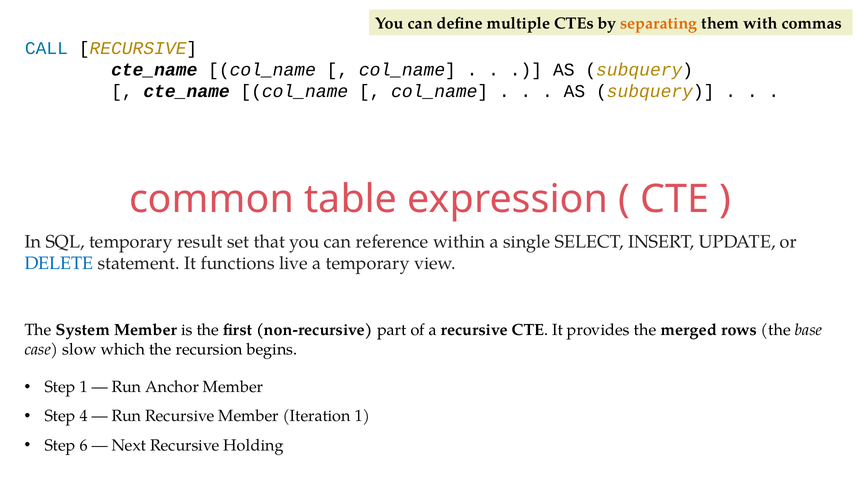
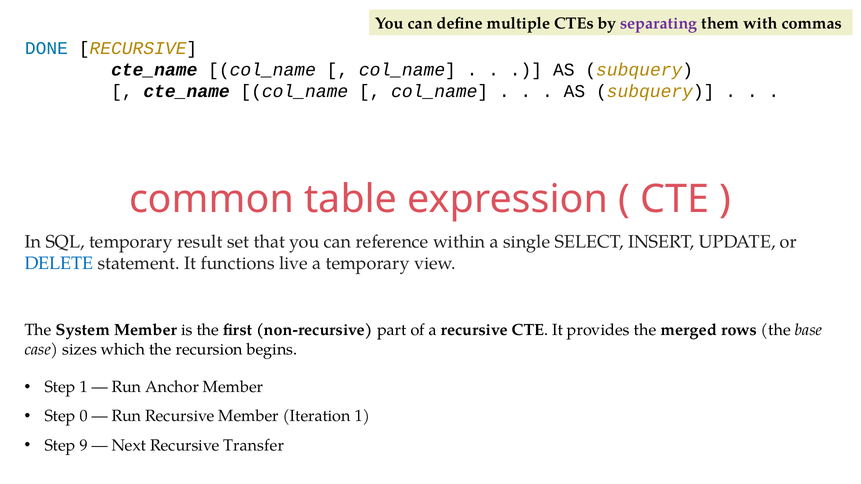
separating colour: orange -> purple (659, 24)
CALL: CALL -> DONE (46, 48)
slow: slow -> sizes (79, 350)
4: 4 -> 0 (84, 416)
6: 6 -> 9 (84, 445)
Holding: Holding -> Transfer (254, 445)
